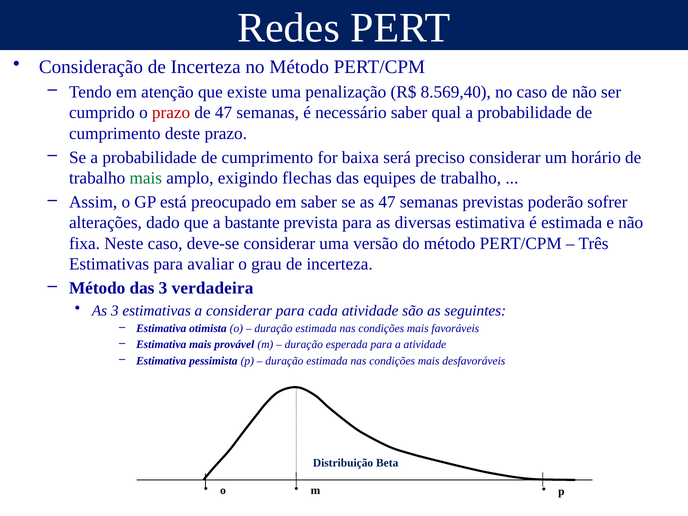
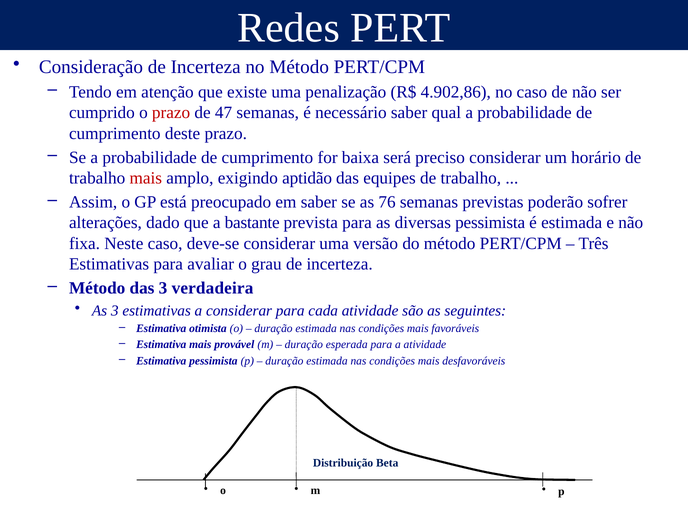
8.569,40: 8.569,40 -> 4.902,86 (456, 92)
mais colour: green -> red (146, 178)
flechas: flechas -> aptidão (307, 178)
as 47: 47 -> 76 (387, 202)
diversas estimativa: estimativa -> pessimista (490, 223)
